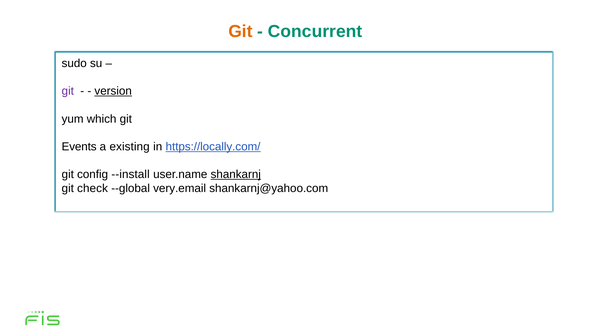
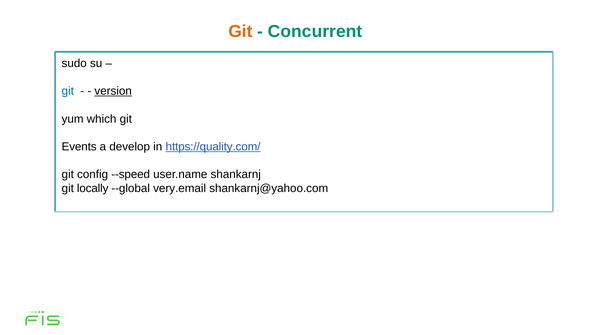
git colour: purple -> blue (68, 91)
existing: existing -> develop (130, 147)
https://locally.com/: https://locally.com/ -> https://quality.com/ (213, 147)
--install: --install -> --speed (131, 175)
shankarnj underline: present -> none (236, 175)
check: check -> locally (93, 189)
